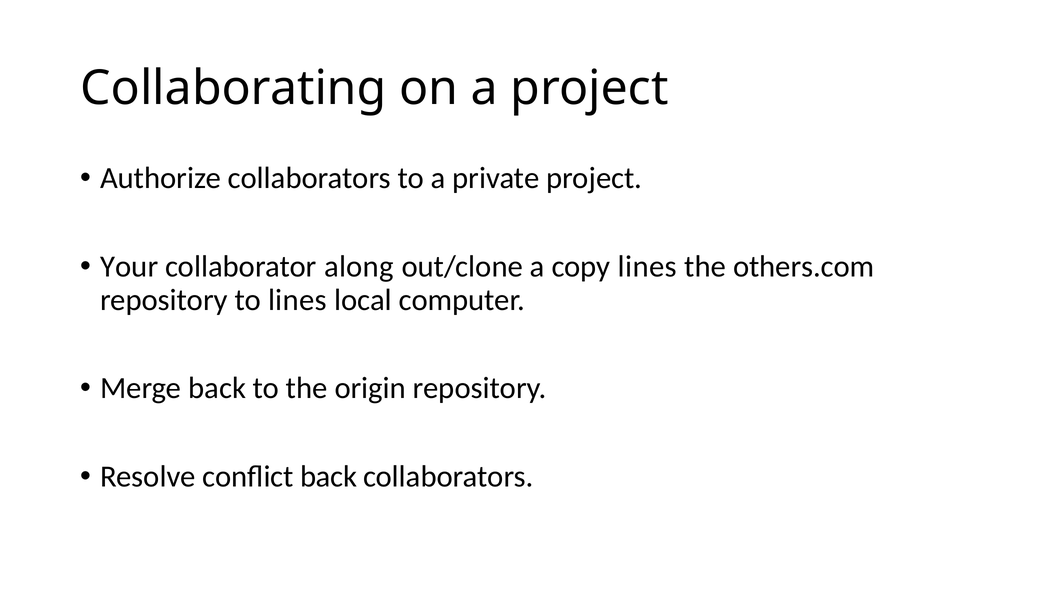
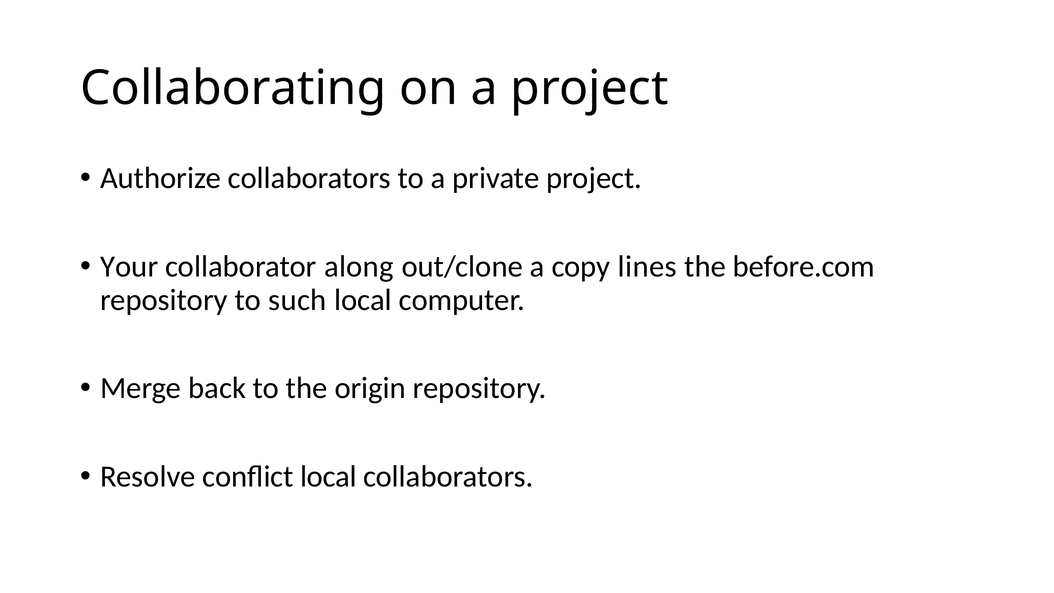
others.com: others.com -> before.com (804, 267)
to lines: lines -> such (297, 300)
conflict back: back -> local (329, 477)
